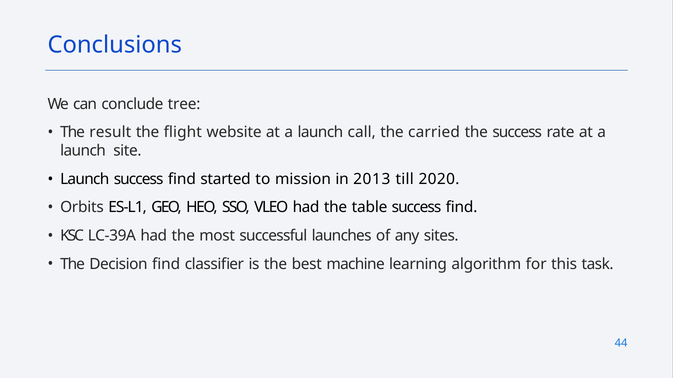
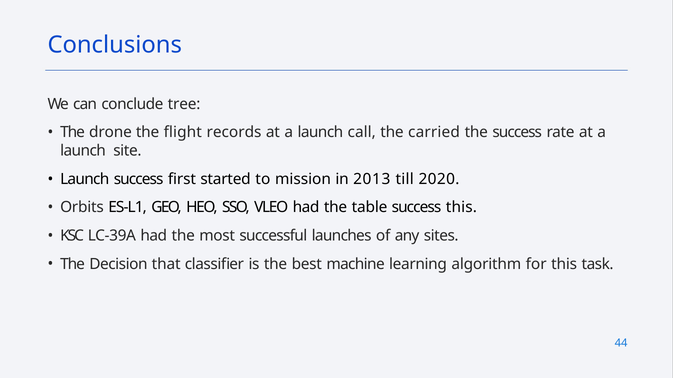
result: result -> drone (110, 133)
website: website -> records (234, 133)
Launch success find: find -> first (182, 179)
find: find -> this (461, 208)
Decision find: find -> that (166, 264)
